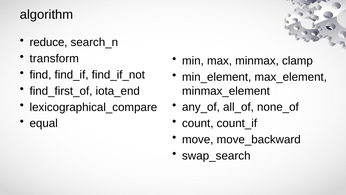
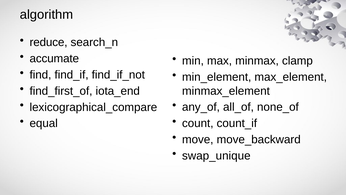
transform: transform -> accumate (54, 59)
swap_search: swap_search -> swap_unique (216, 155)
